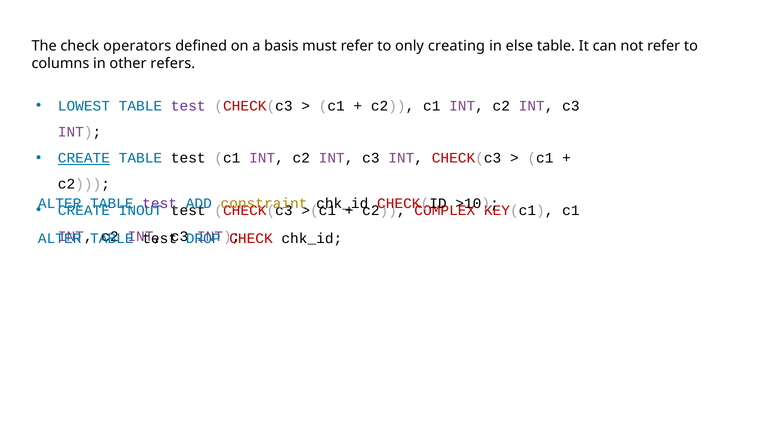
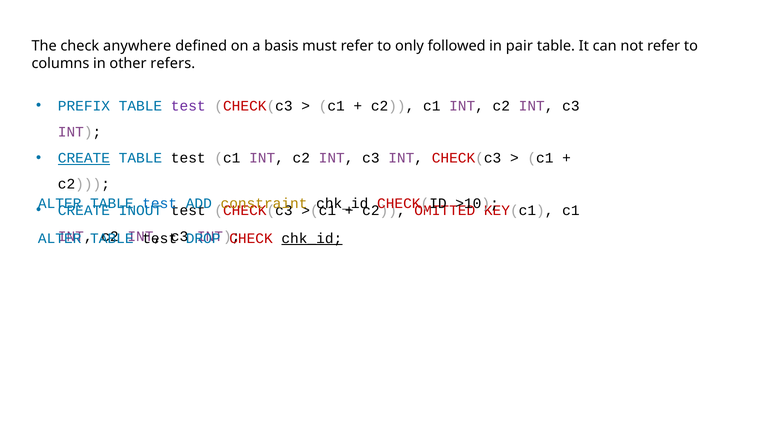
operators: operators -> anywhere (137, 46)
creating: creating -> followed (457, 46)
else: else -> pair (519, 46)
LOWEST: LOWEST -> PREFIX (84, 106)
test colour: purple -> blue (160, 203)
COMPLEX: COMPLEX -> OMITTED (445, 210)
chk_id underline: none -> present (312, 238)
